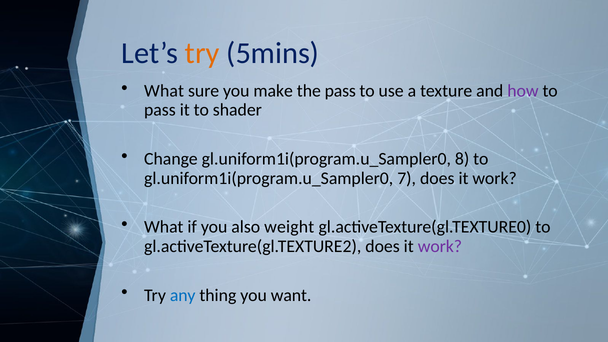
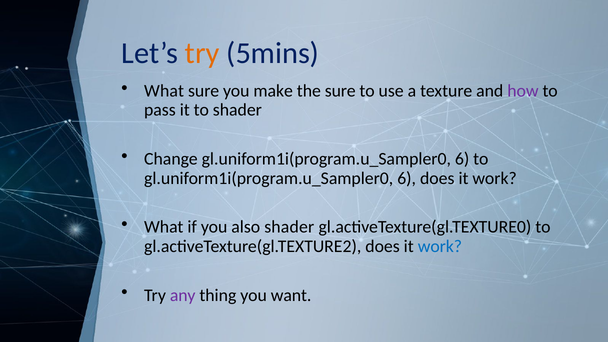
the pass: pass -> sure (340, 91)
Change gl.uniform1i(program.u_Sampler0 8: 8 -> 6 (462, 159)
7: 7 -> 6 (407, 178)
also weight: weight -> shader (289, 227)
work colour: purple -> blue (440, 246)
any colour: blue -> purple (183, 295)
